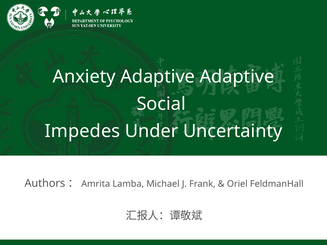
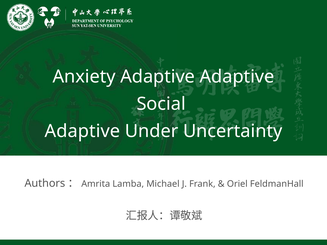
Impedes: Impedes -> Adaptive (82, 131)
